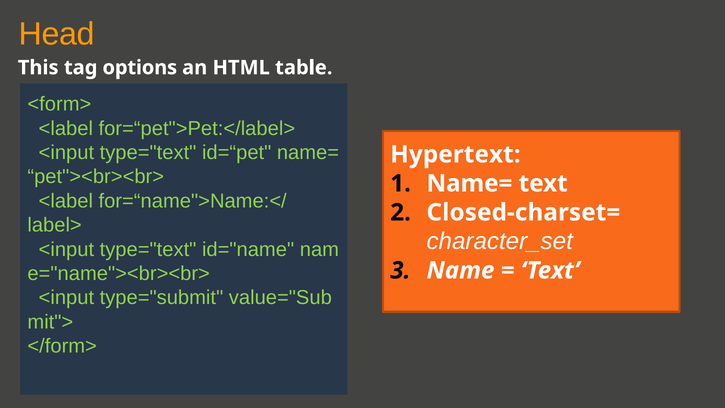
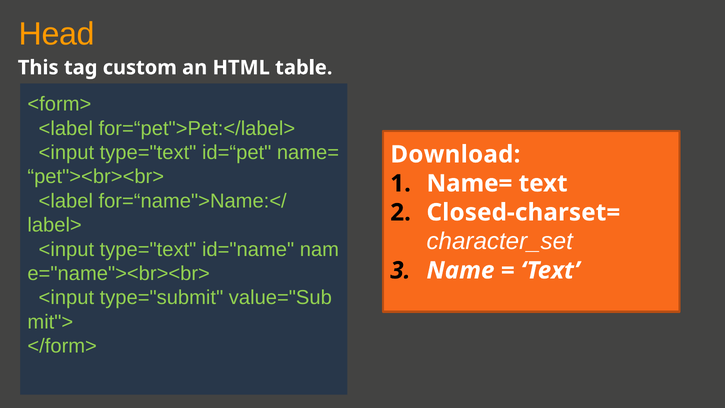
options: options -> custom (140, 68)
Hypertext: Hypertext -> Download (455, 154)
